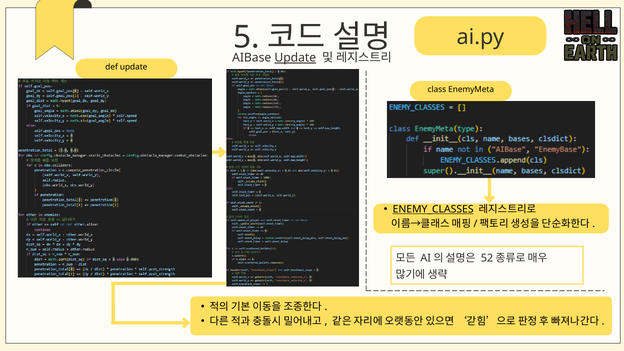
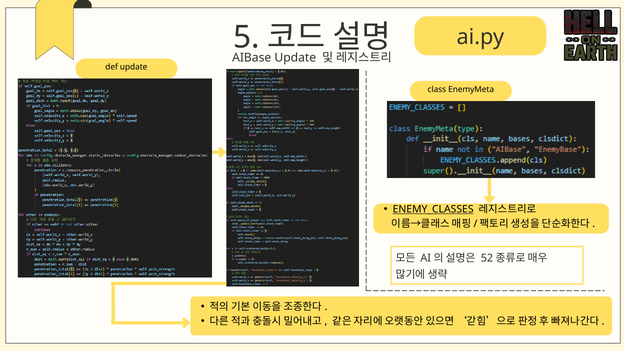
Update underline: present -> none (295, 58)
